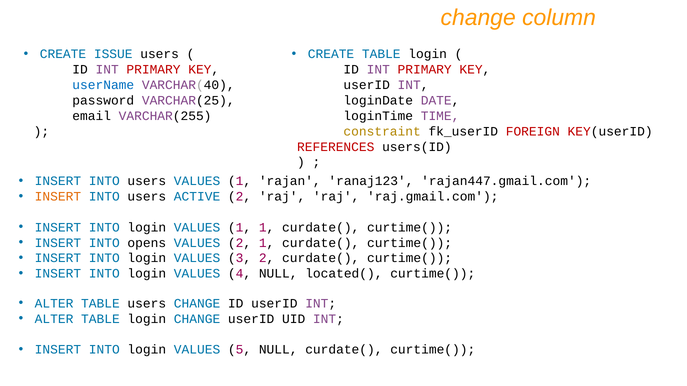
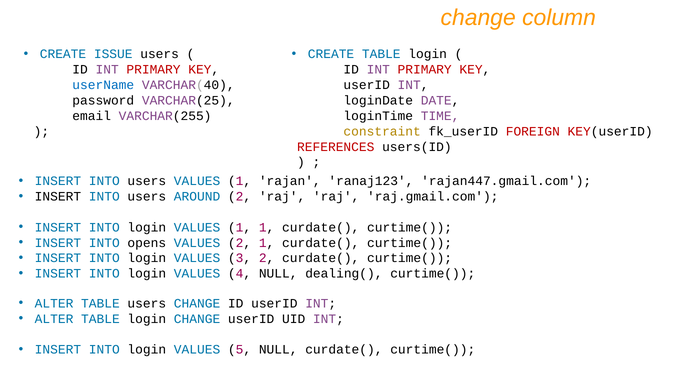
INSERT colour: orange -> black (58, 197)
ACTIVE: ACTIVE -> AROUND (197, 197)
located(: located( -> dealing( (344, 274)
